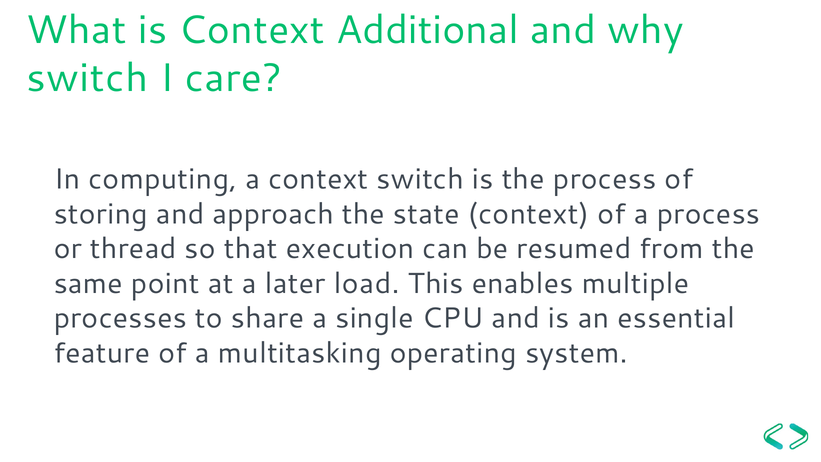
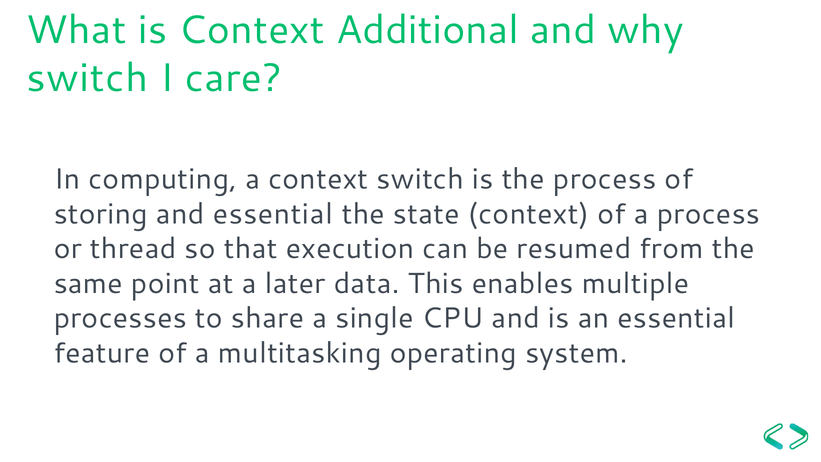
and approach: approach -> essential (273, 214)
load: load -> data (367, 283)
